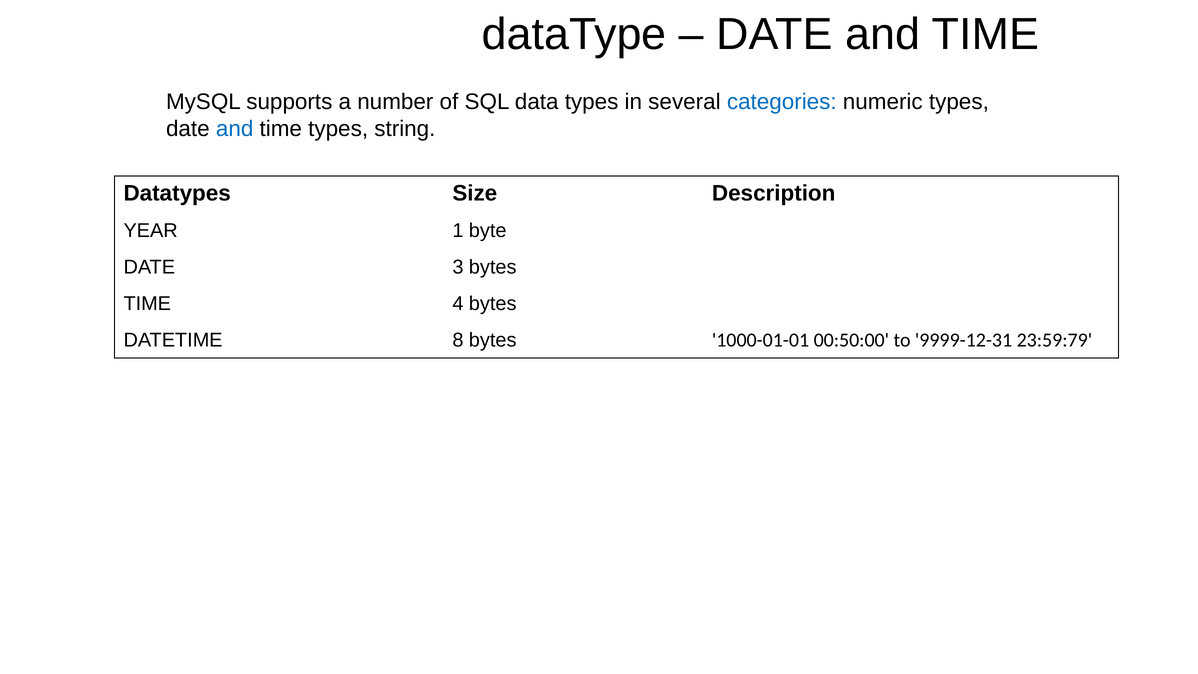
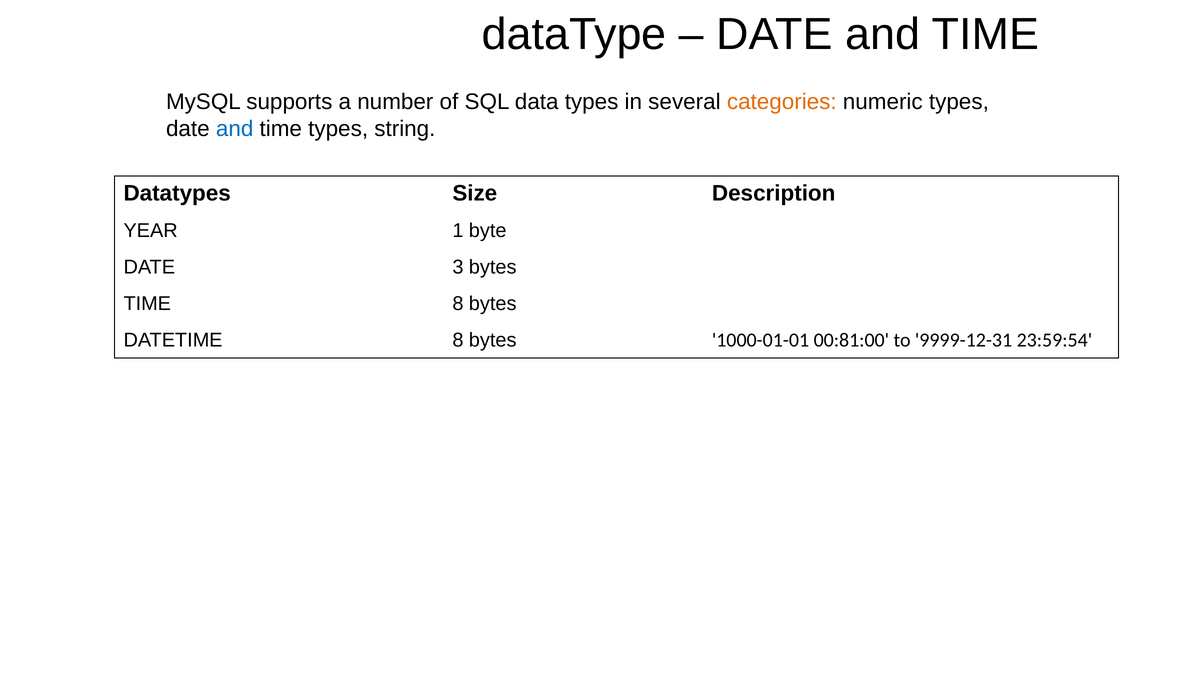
categories colour: blue -> orange (782, 102)
TIME 4: 4 -> 8 (458, 304)
00:50:00: 00:50:00 -> 00:81:00 (851, 340)
23:59:79: 23:59:79 -> 23:59:54 (1054, 340)
